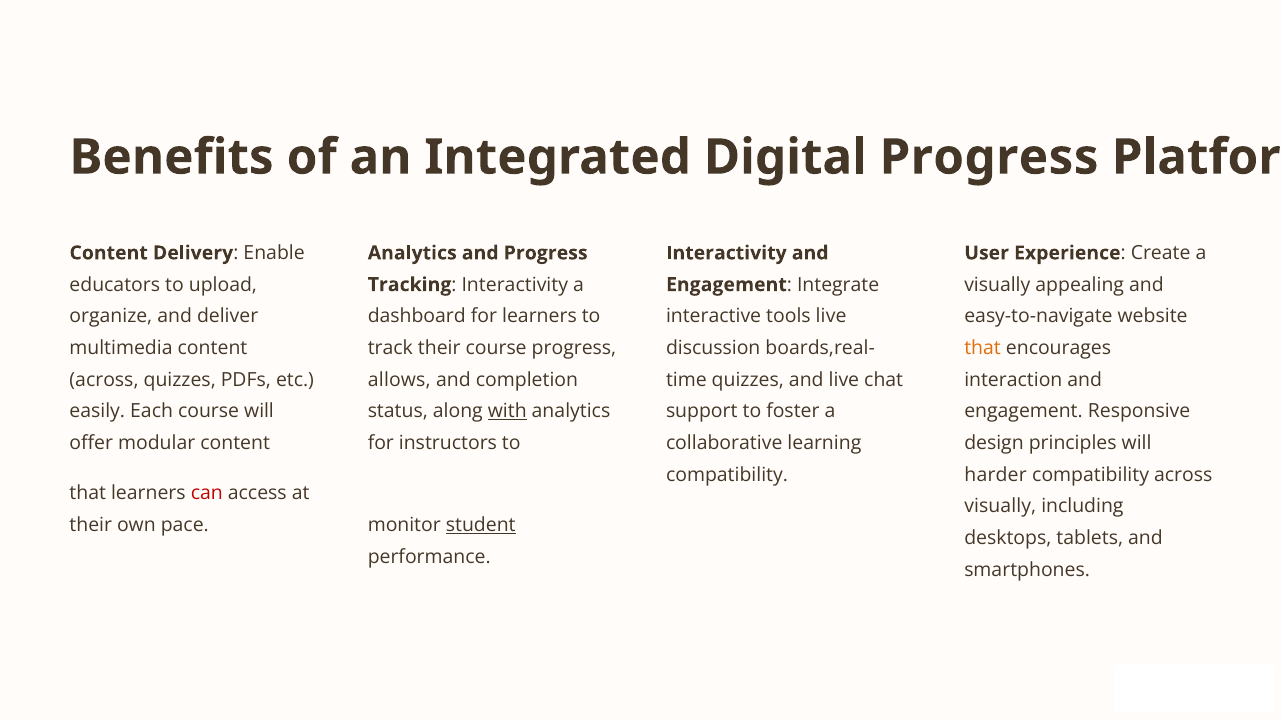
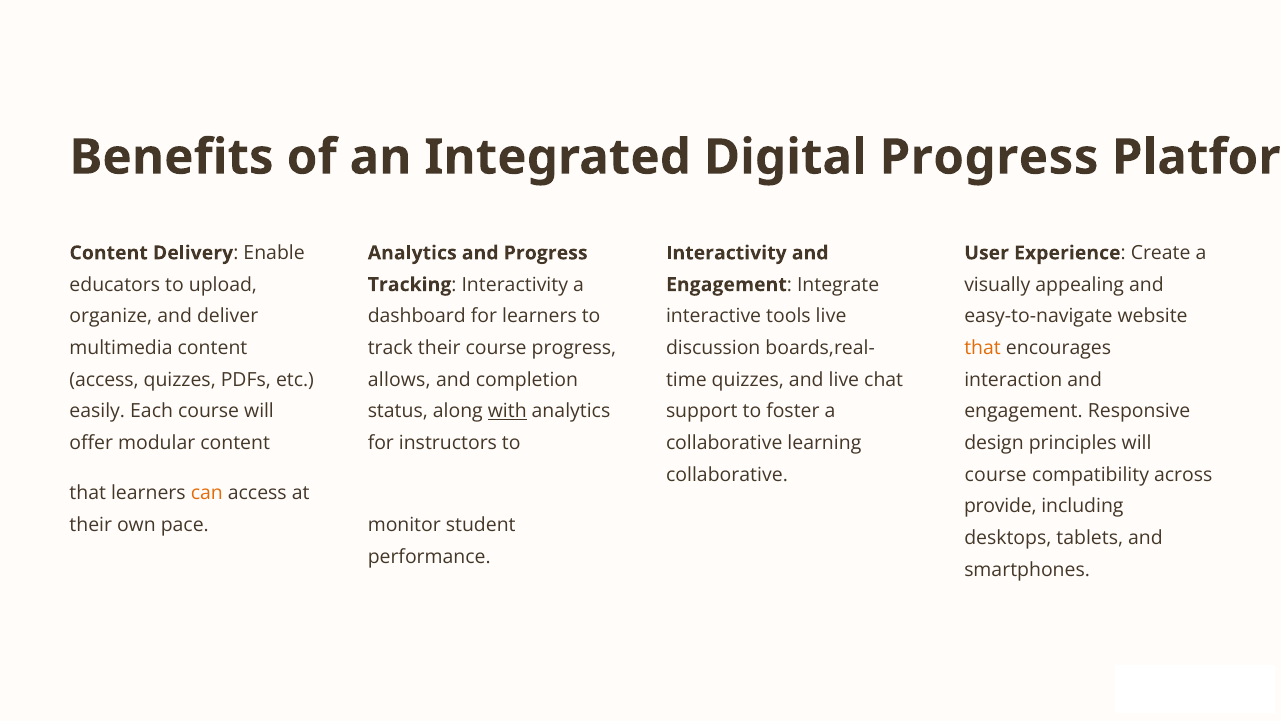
across: across -> access (104, 380)
compatibility: compatibility -> collaborative (727, 475)
harder: harder -> course (996, 475)
can colour: red -> orange (207, 493)
visually: visually -> provide (1000, 506)
student underline: present -> none (481, 525)
